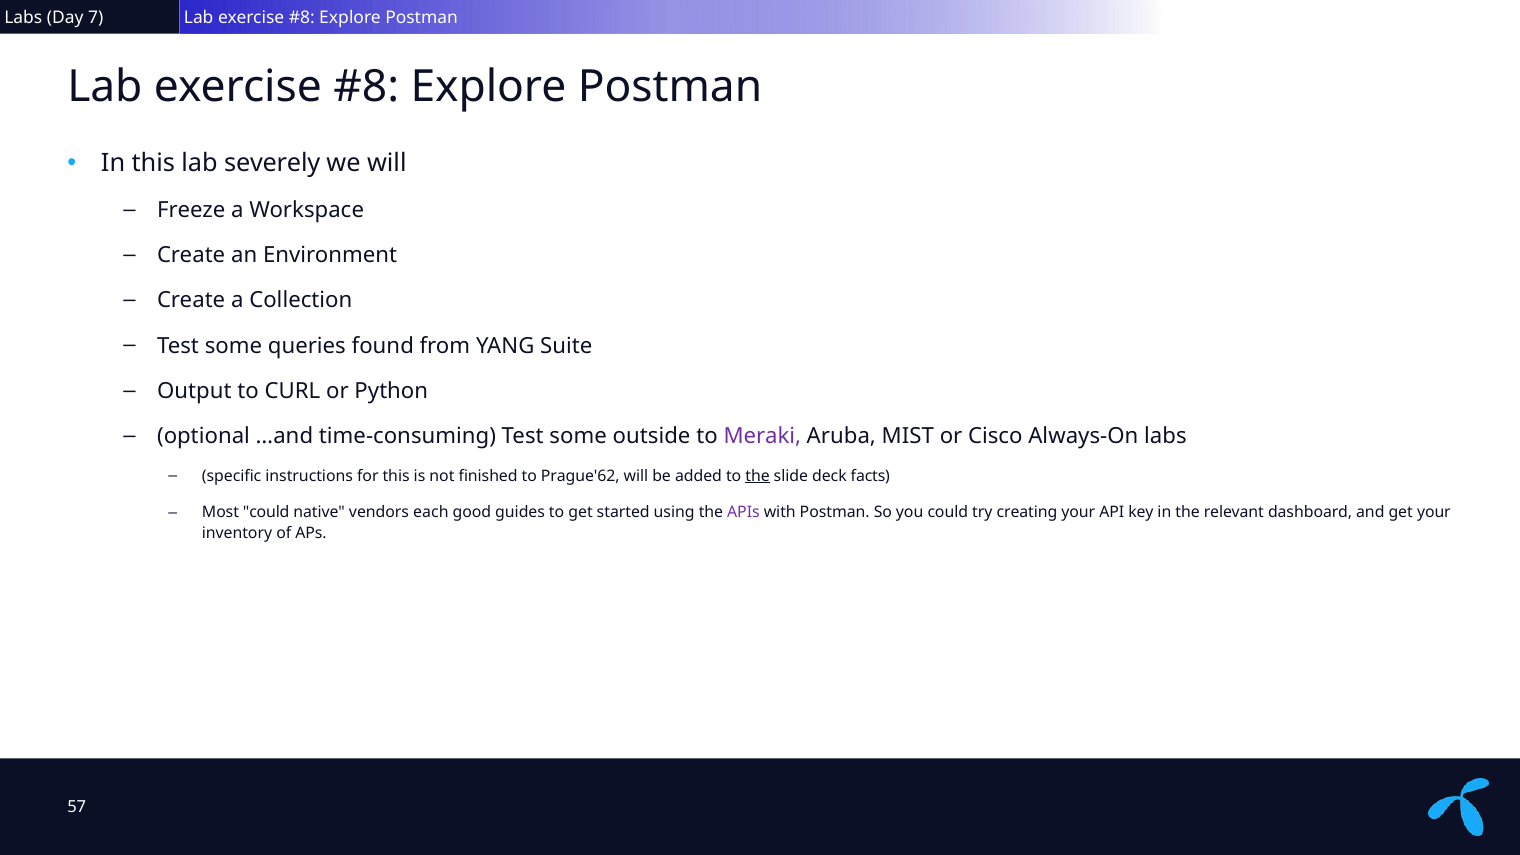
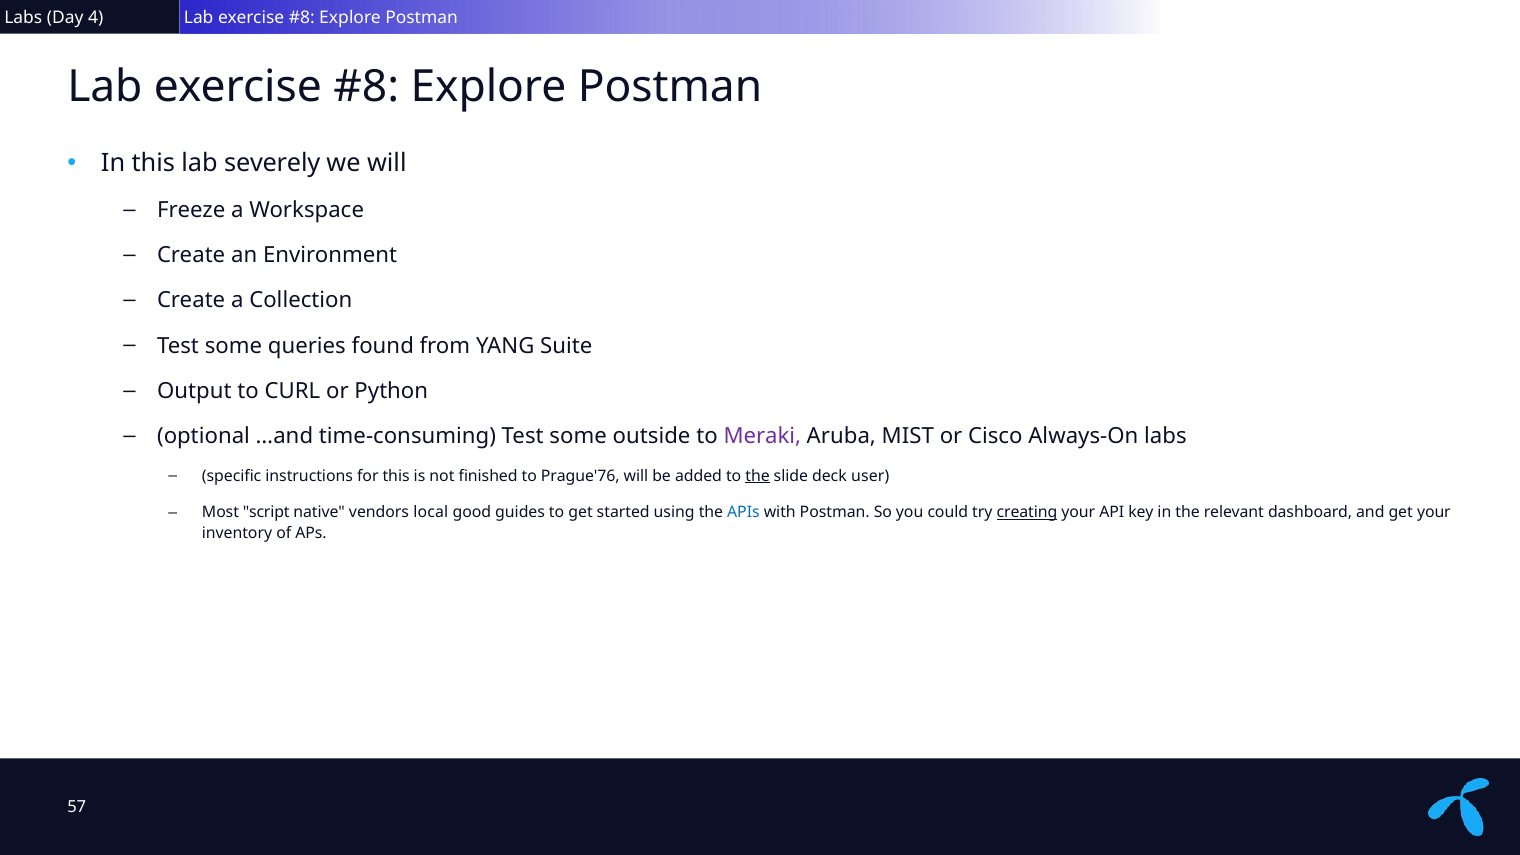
7: 7 -> 4 (96, 18)
Prague'62: Prague'62 -> Prague'76 (580, 476)
facts: facts -> user (870, 476)
Most could: could -> script (266, 513)
each: each -> local (431, 513)
APIs colour: purple -> blue (743, 513)
creating underline: none -> present (1027, 513)
